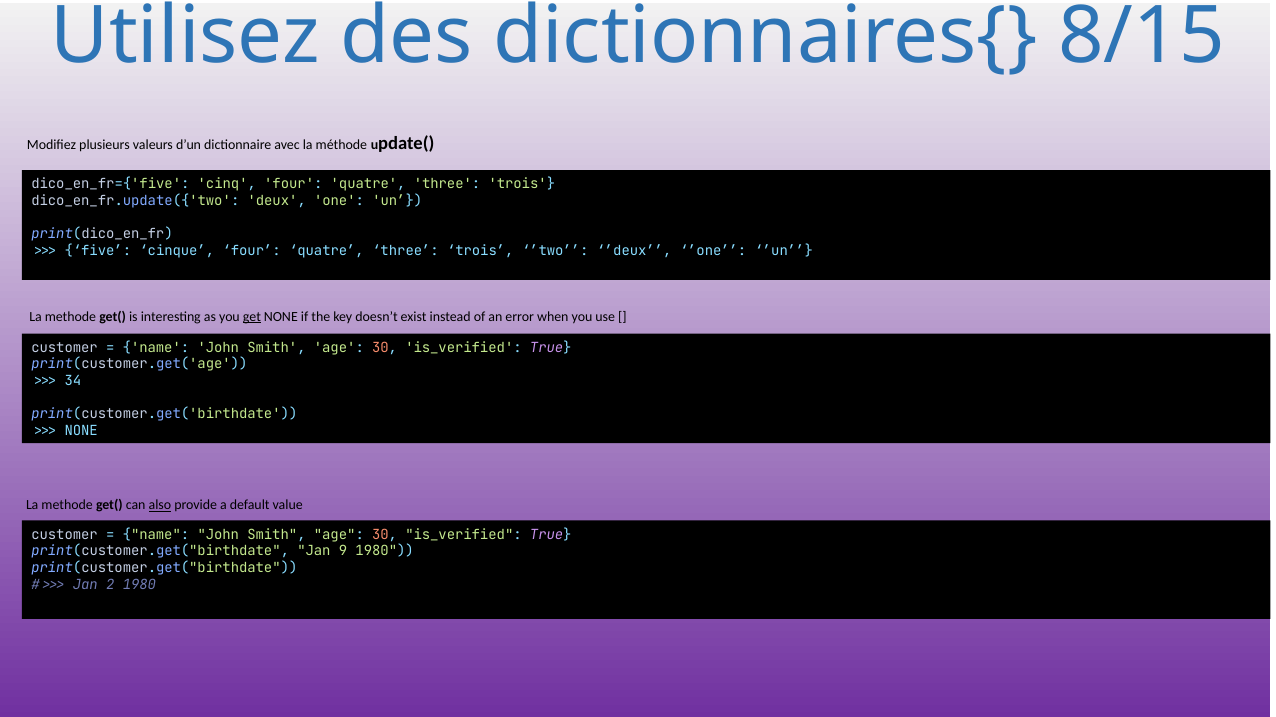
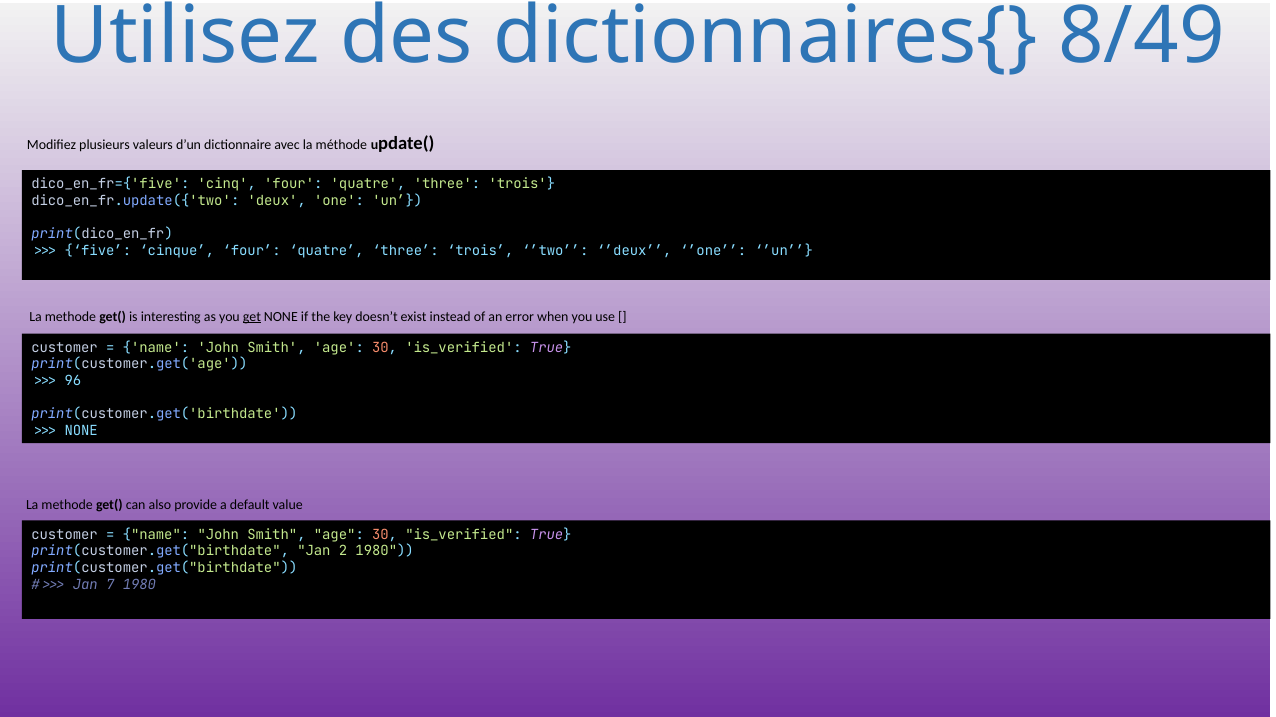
8/15: 8/15 -> 8/49 (1142, 37)
34: 34 -> 96 (73, 381)
also underline: present -> none (160, 506)
9: 9 -> 2 (343, 552)
2: 2 -> 7 (110, 585)
